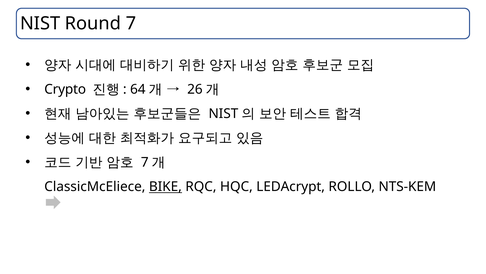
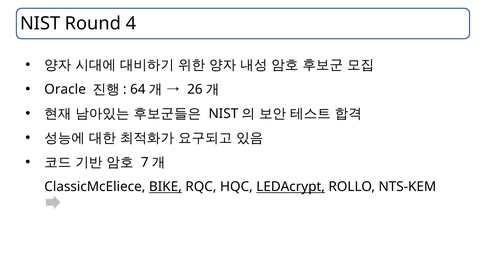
7: 7 -> 4 (131, 23)
Crypto: Crypto -> Oracle (65, 89)
LEDAcrypt underline: none -> present (291, 186)
